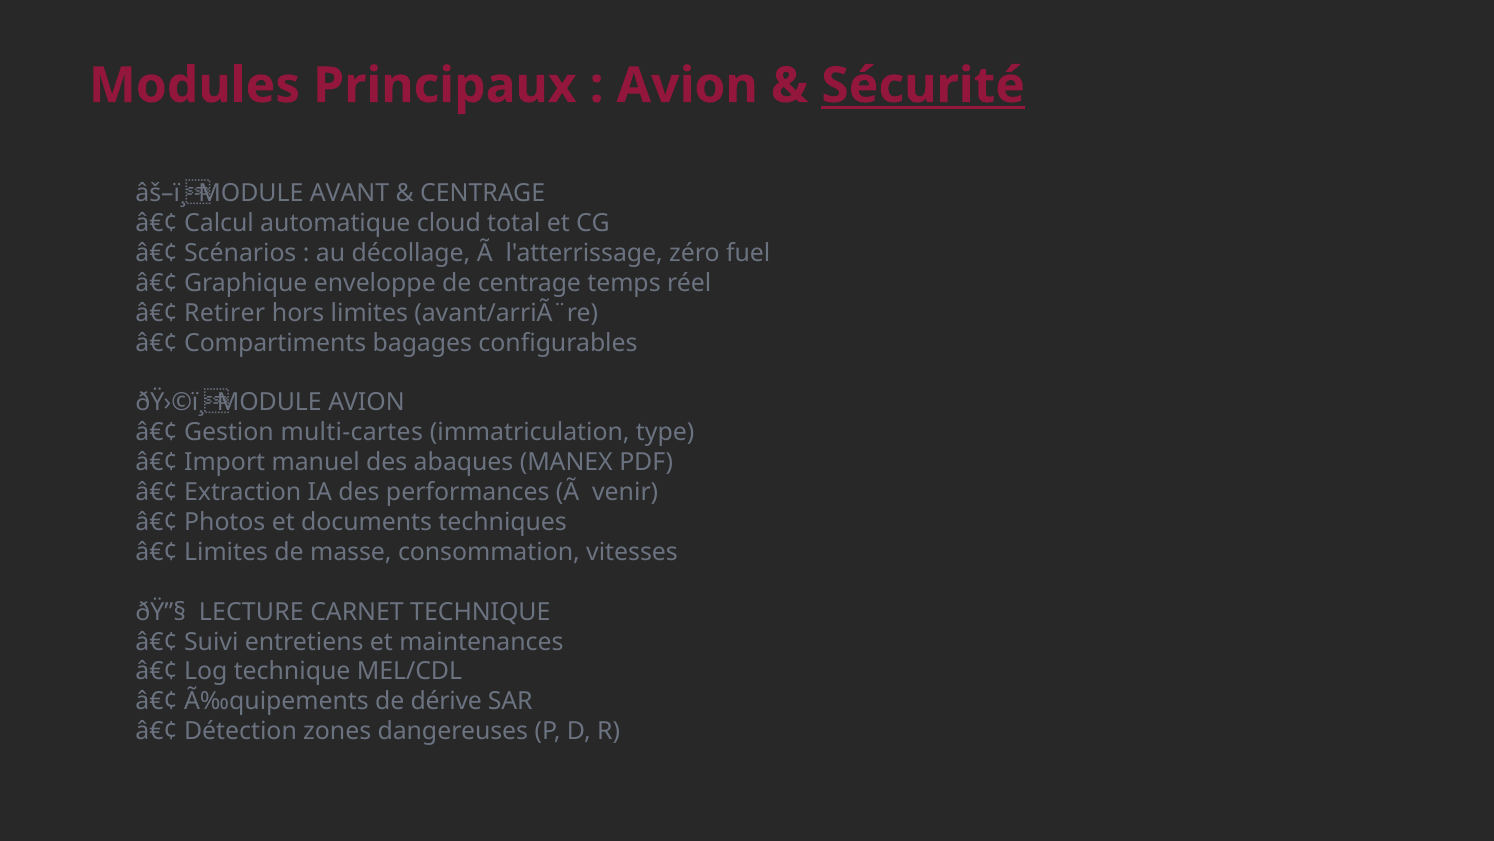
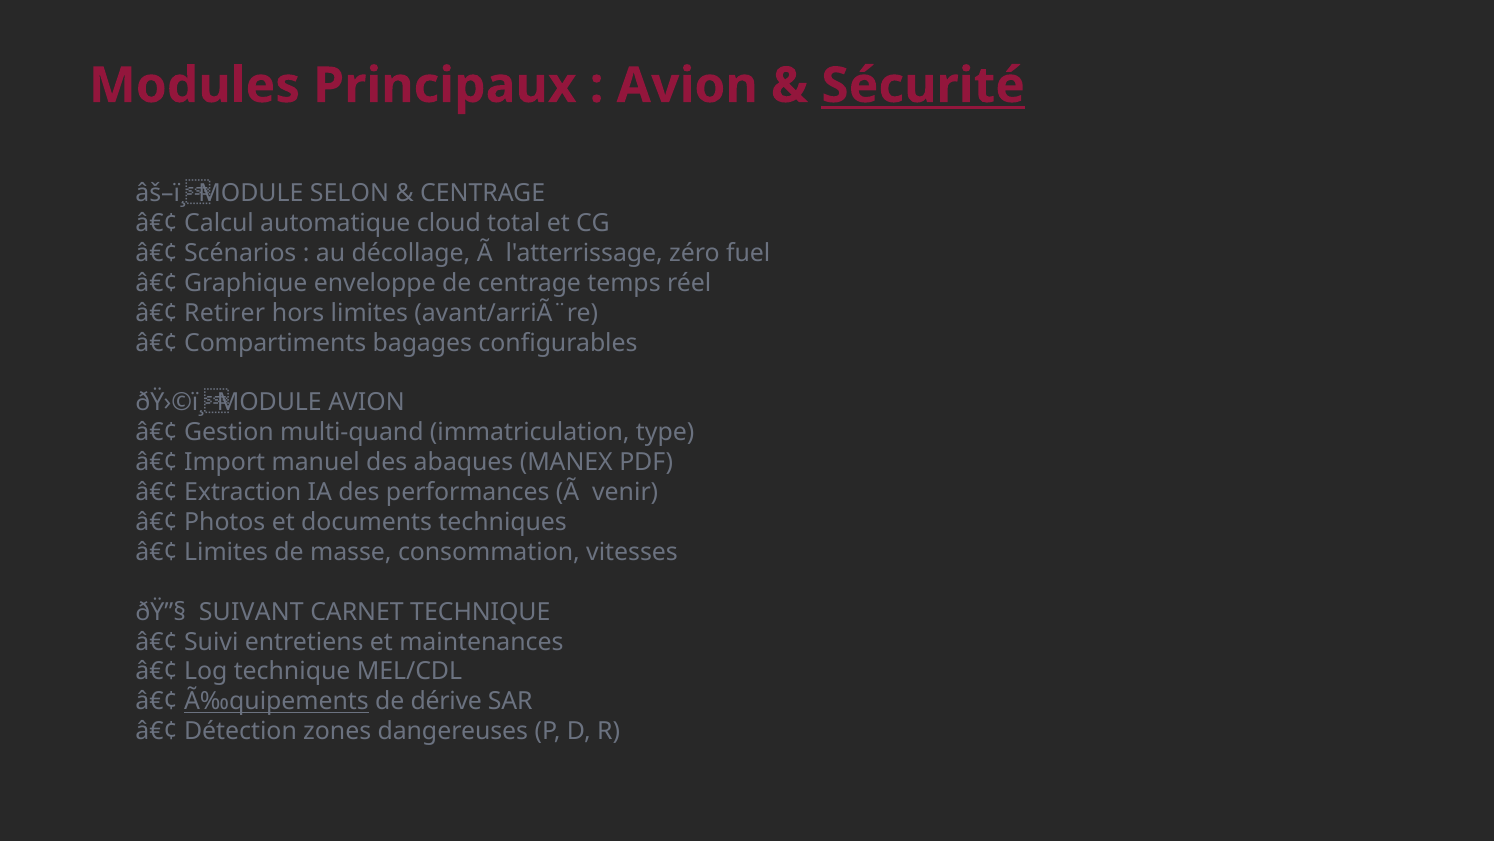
AVANT: AVANT -> SELON (349, 193)
multi-cartes: multi-cartes -> multi-quand (352, 432)
LECTURE: LECTURE -> SUIVANT (251, 611)
Ã‰quipements underline: none -> present (276, 701)
